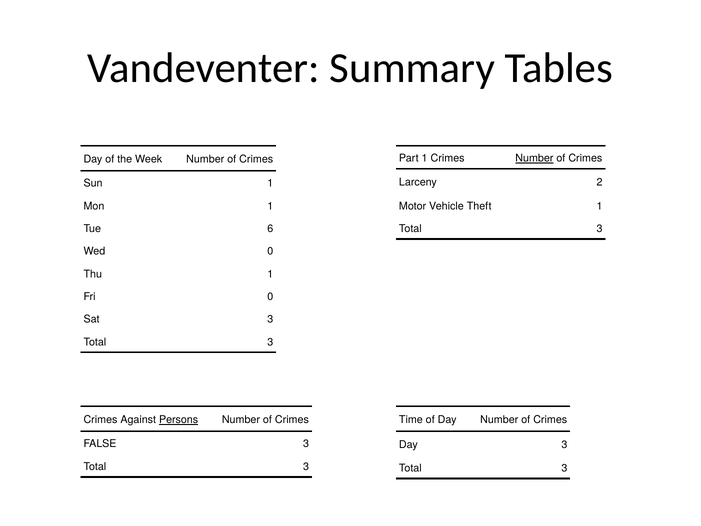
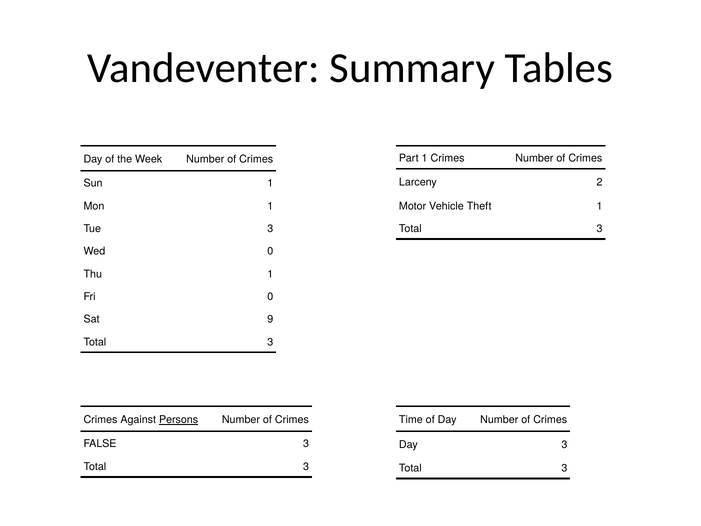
Number underline: present -> none (534, 158)
Tue 6: 6 -> 3 (270, 229)
Sat 3: 3 -> 9 (270, 319)
